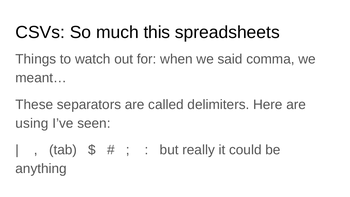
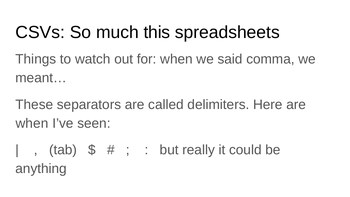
using: using -> when (32, 123)
